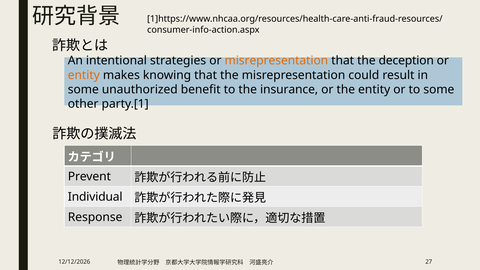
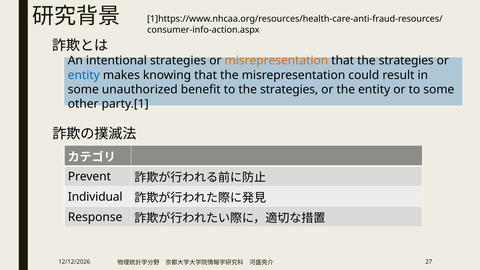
that the deception: deception -> strategies (406, 61)
entity colour: orange -> blue (84, 75)
to the insurance: insurance -> strategies (289, 89)
